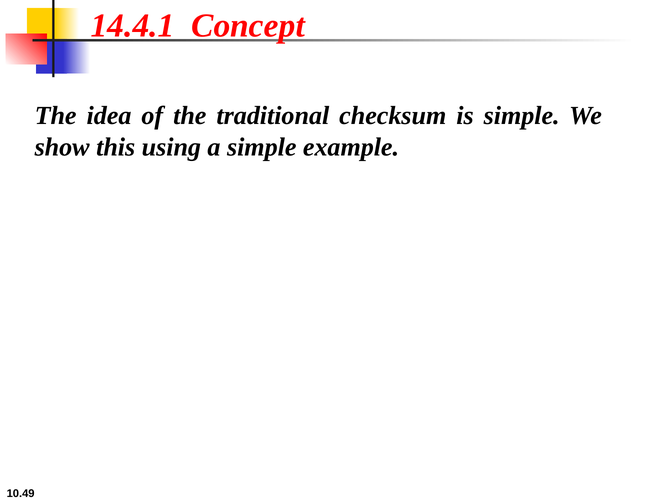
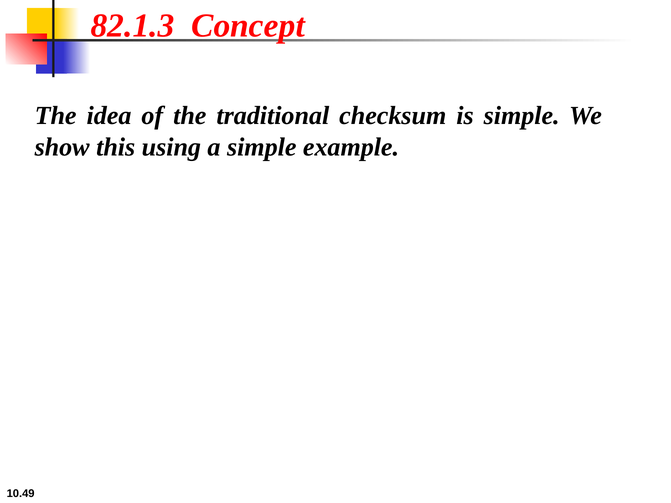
14.4.1: 14.4.1 -> 82.1.3 (133, 26)
